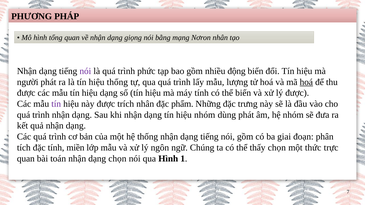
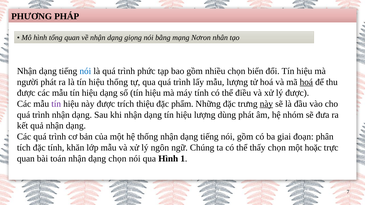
nói colour: purple -> blue (85, 71)
nhiều động: động -> chọn (236, 71)
thể biến: biến -> điều (243, 93)
trích nhân: nhân -> thiệu (145, 104)
này underline: none -> present (266, 104)
hiệu nhóm: nhóm -> lượng (205, 115)
miền: miền -> khăn (75, 148)
thức: thức -> hoặc (313, 148)
